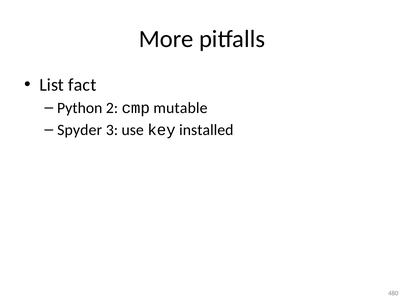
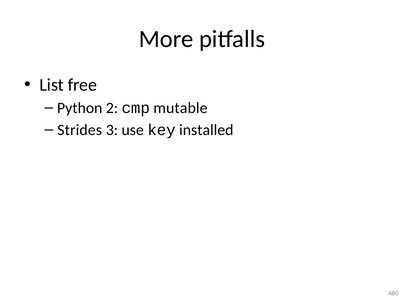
fact: fact -> free (82, 85)
Spyder: Spyder -> Strides (80, 130)
